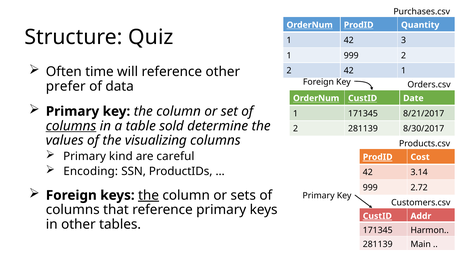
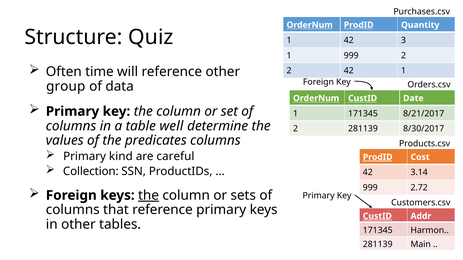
prefer: prefer -> group (66, 86)
columns underline: present -> none (71, 126)
sold: sold -> well (171, 126)
visualizing: visualizing -> predicates (156, 141)
Encoding: Encoding -> Collection (91, 172)
